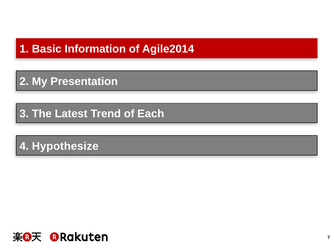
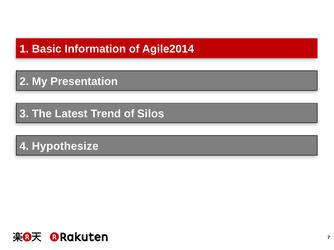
Each: Each -> Silos (151, 114)
